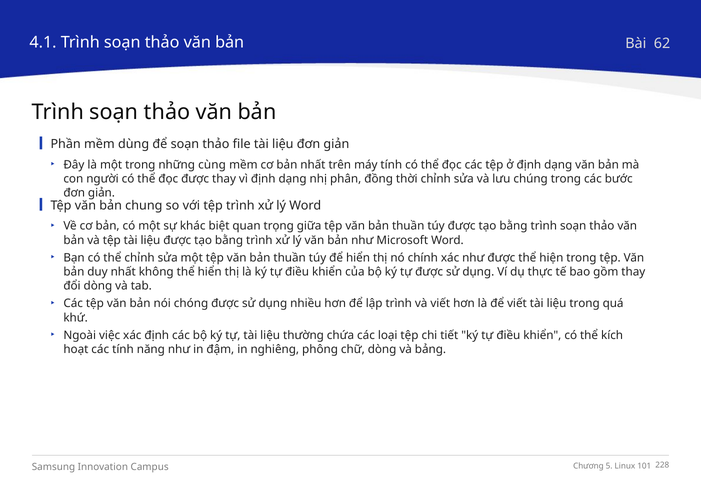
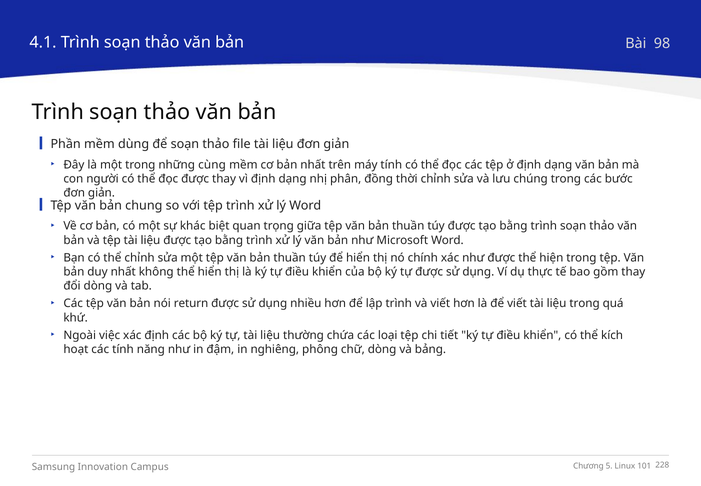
62: 62 -> 98 (662, 44)
chóng: chóng -> return (191, 303)
